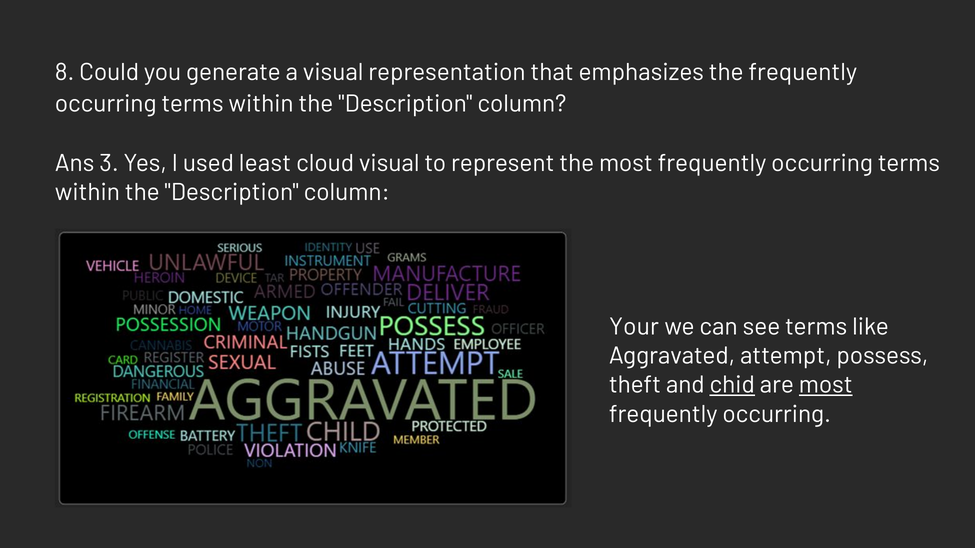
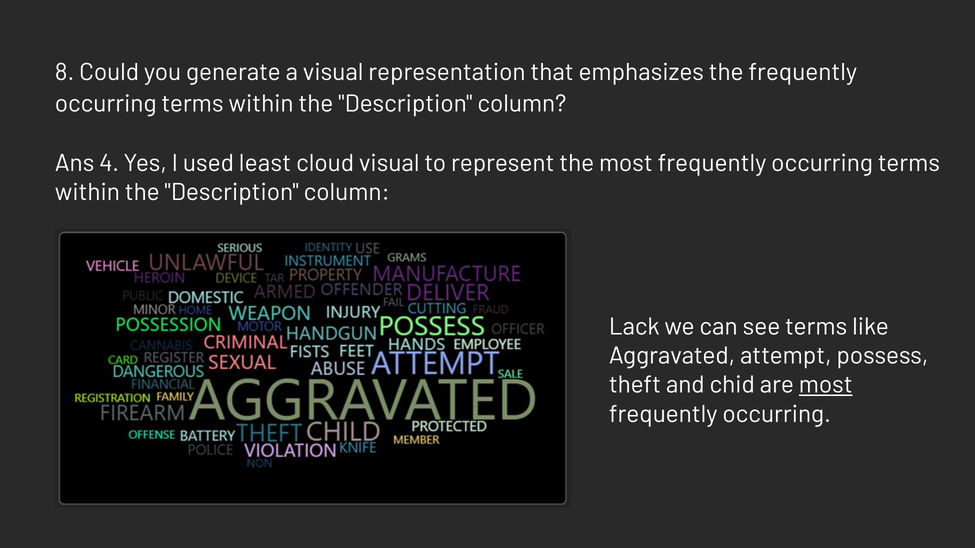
3: 3 -> 4 (109, 163)
Your: Your -> Lack (634, 327)
chid underline: present -> none (732, 385)
